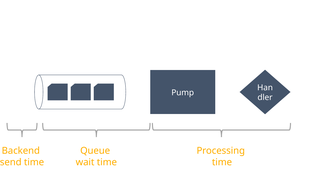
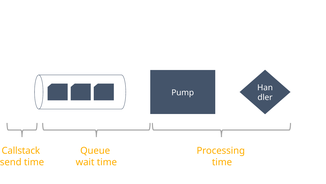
Backend: Backend -> Callstack (21, 150)
